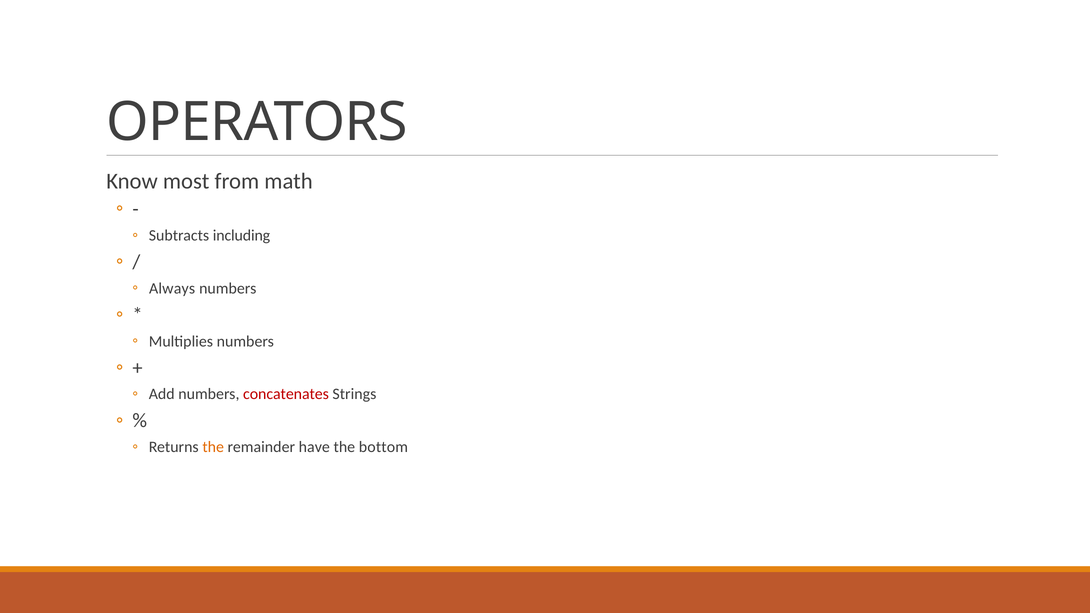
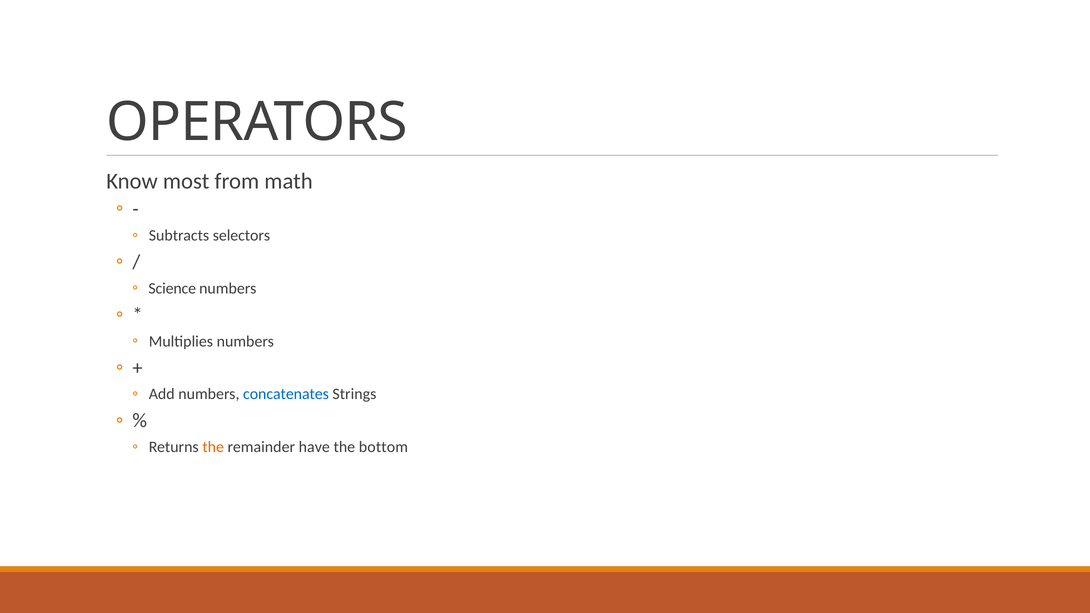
including: including -> selectors (241, 236)
Always: Always -> Science (172, 289)
concatenates colour: red -> blue (286, 394)
